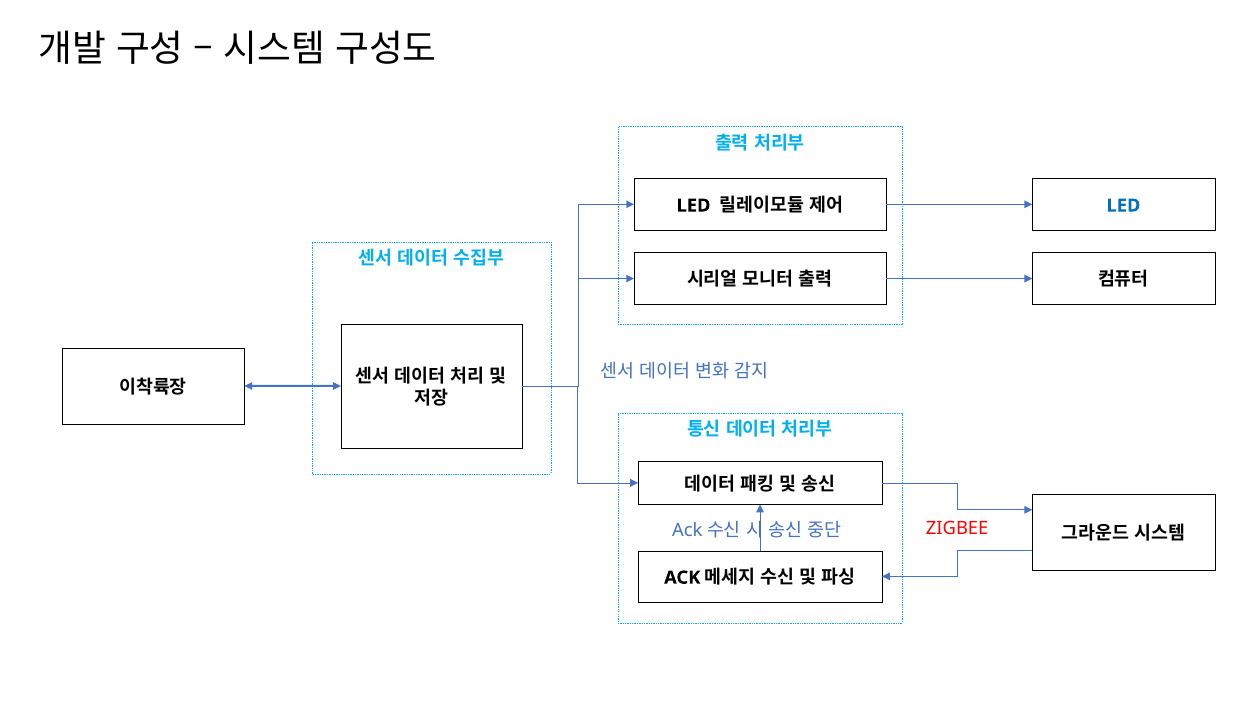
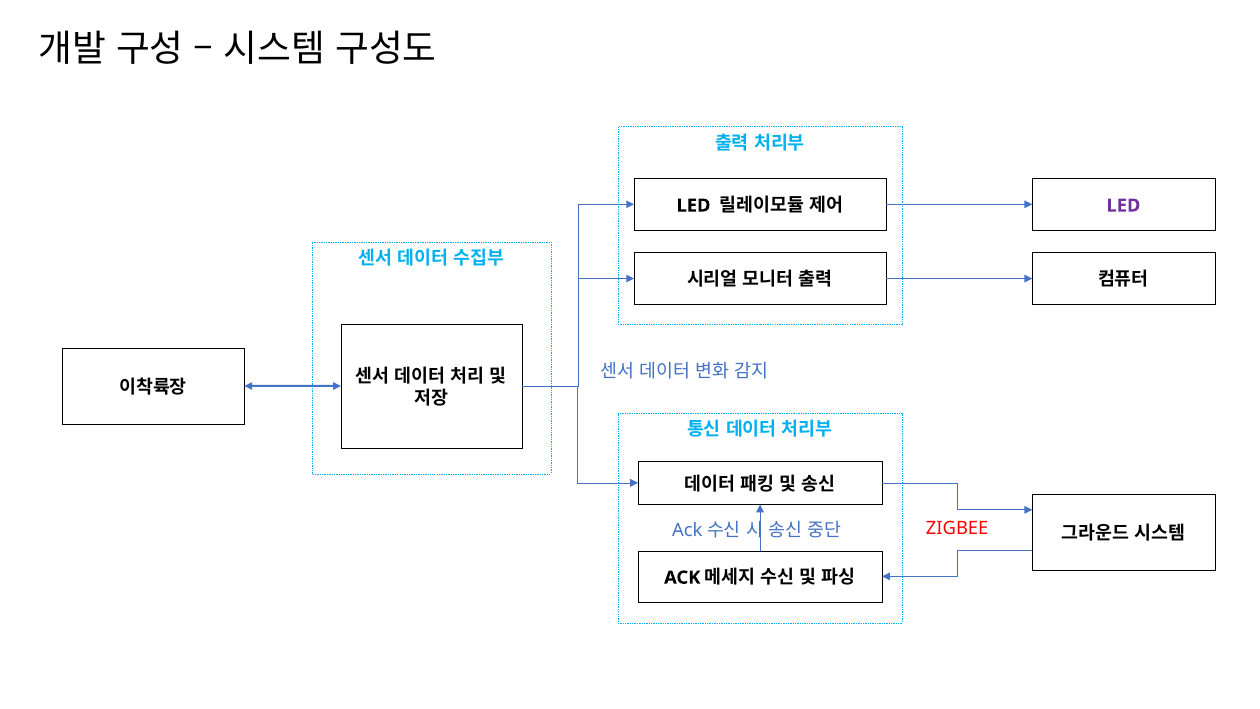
LED colour: blue -> purple (1123, 206)
